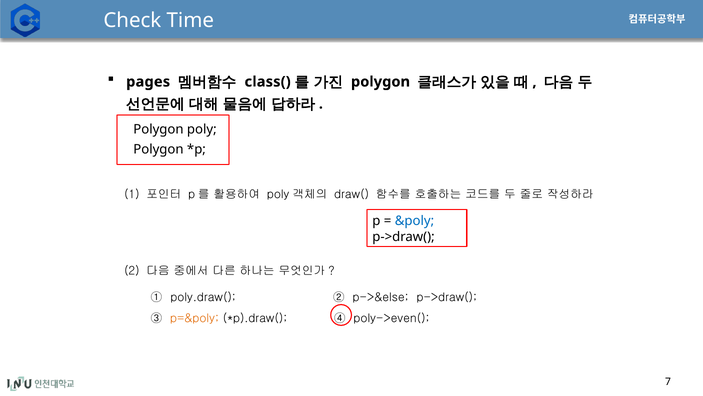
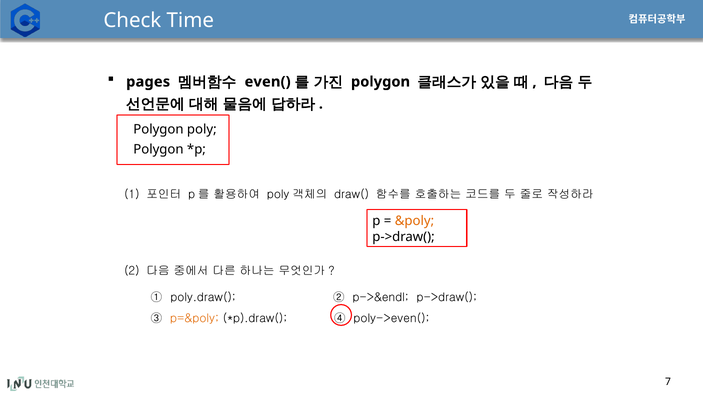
class(: class( -> even( (268, 82)
&poly colour: blue -> orange (414, 221)
p->&else: p->&else -> p->&endl (381, 297)
